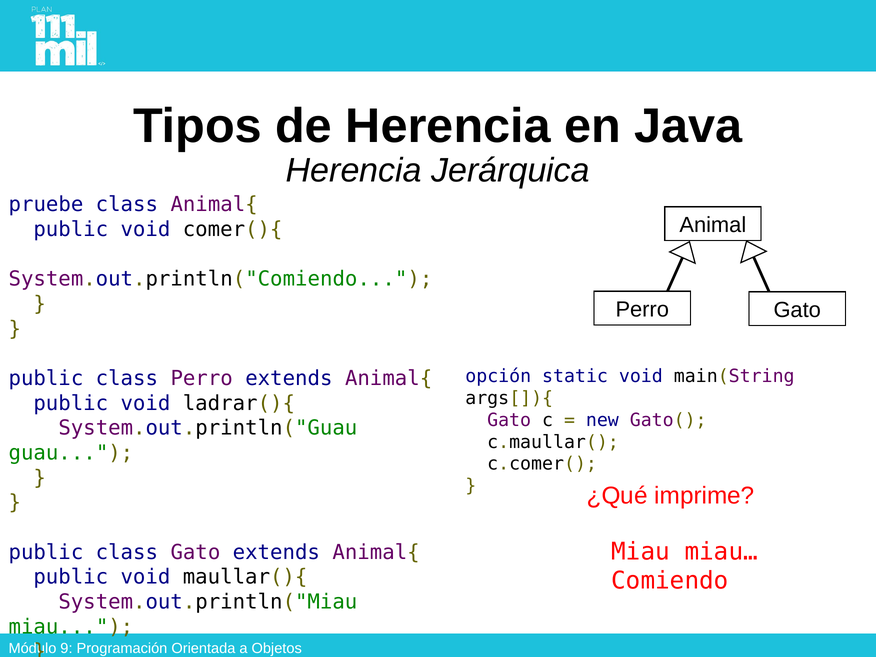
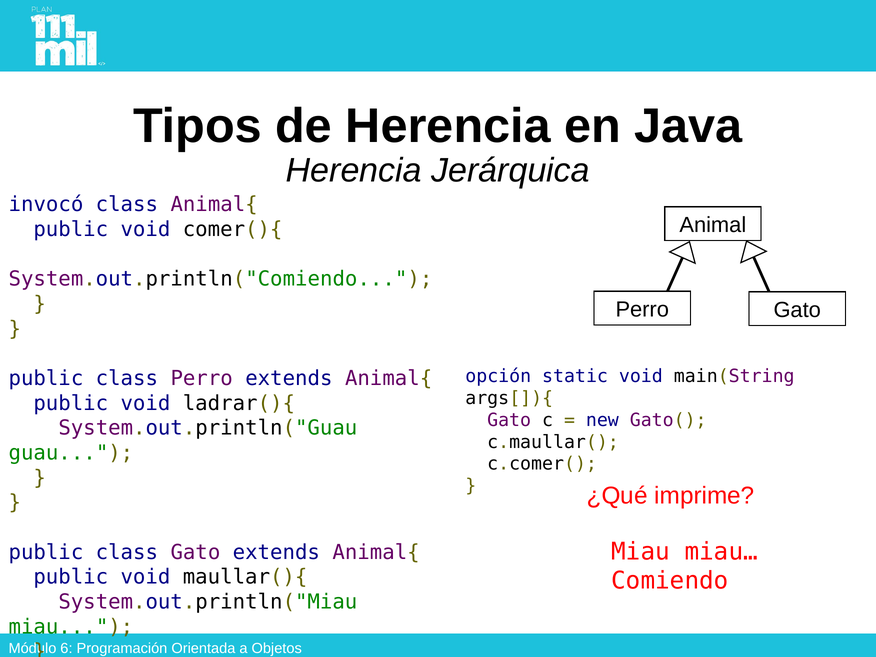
pruebe: pruebe -> invocó (46, 205)
9: 9 -> 6 (66, 648)
